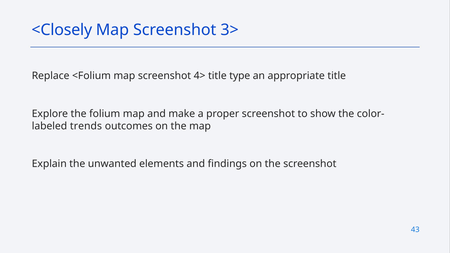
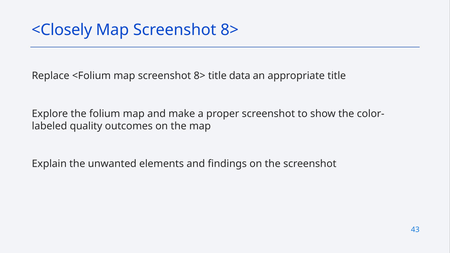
3>: 3> -> 8> (230, 30)
<Folium map screenshot 4>: 4> -> 8> (200, 76)
type: type -> data (240, 76)
trends: trends -> quality (86, 126)
